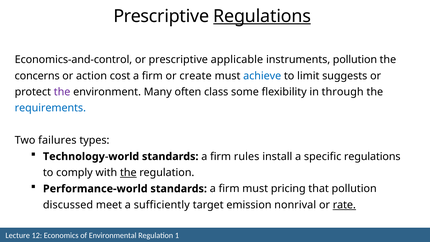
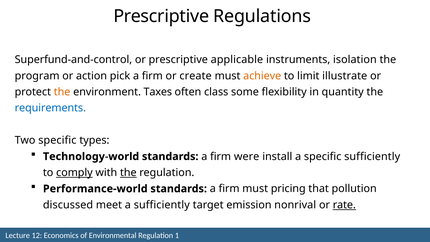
Regulations underline: present -> none (262, 16)
Economics-and-control: Economics-and-control -> Superfund-and-control (73, 60)
instruments pollution: pollution -> isolation (355, 60)
concerns: concerns -> program (37, 76)
cost: cost -> pick (120, 76)
achieve colour: blue -> orange (262, 76)
suggests: suggests -> illustrate (345, 76)
the colour: purple -> orange (62, 92)
Many: Many -> Taxes (158, 92)
through: through -> quantity (343, 92)
Two failures: failures -> specific (57, 140)
rules: rules -> were (247, 156)
specific regulations: regulations -> sufficiently (372, 156)
comply underline: none -> present (74, 173)
